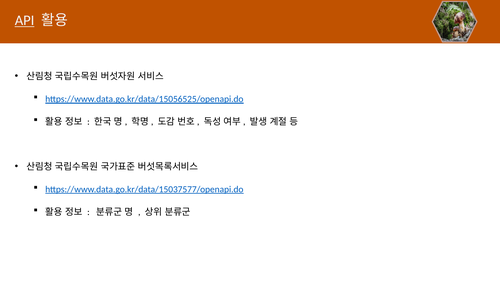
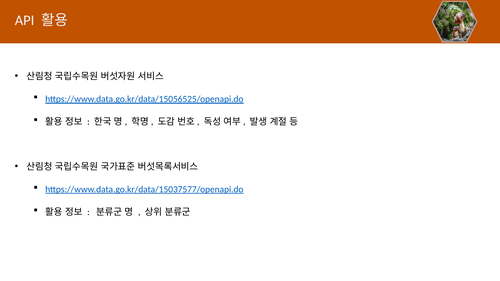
API underline: present -> none (25, 20)
